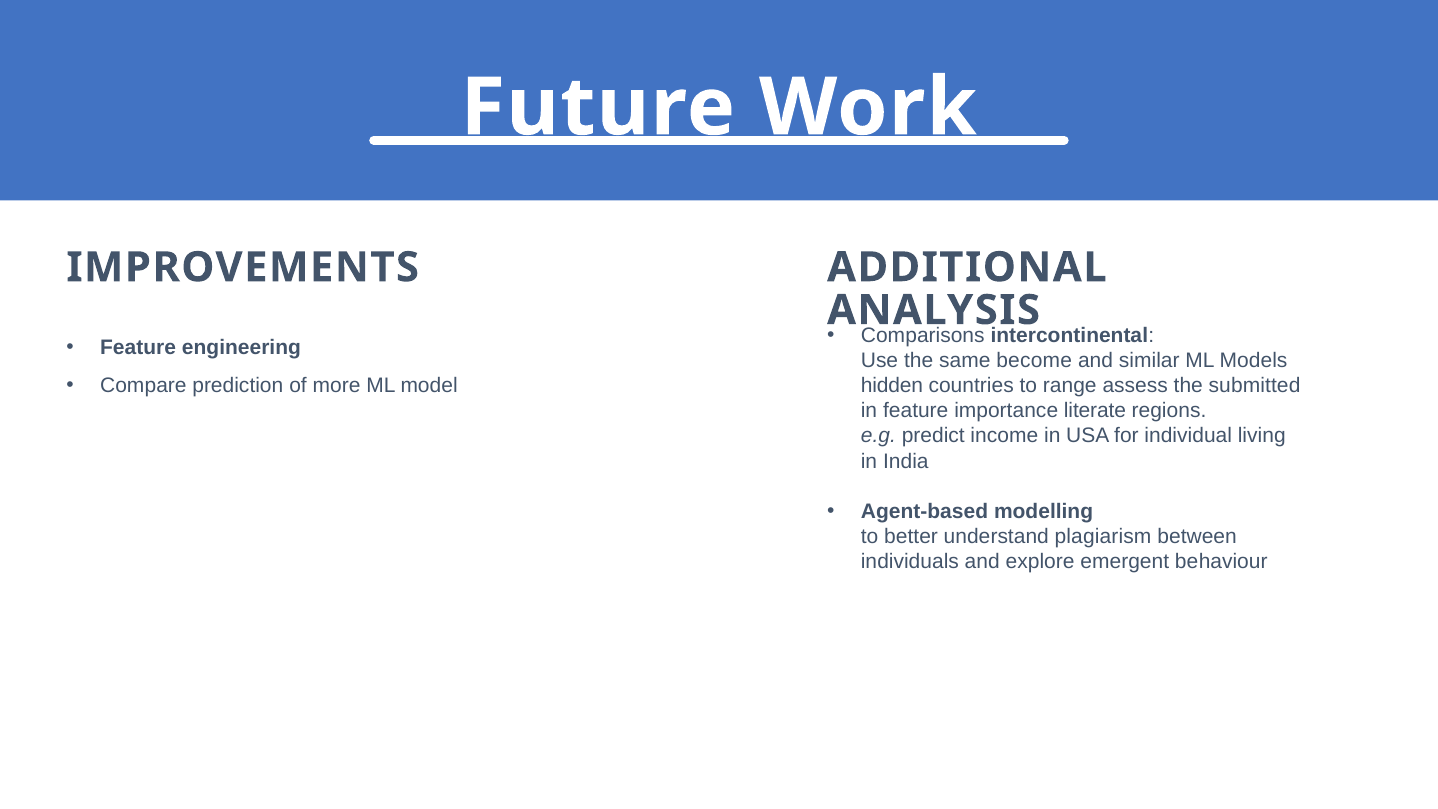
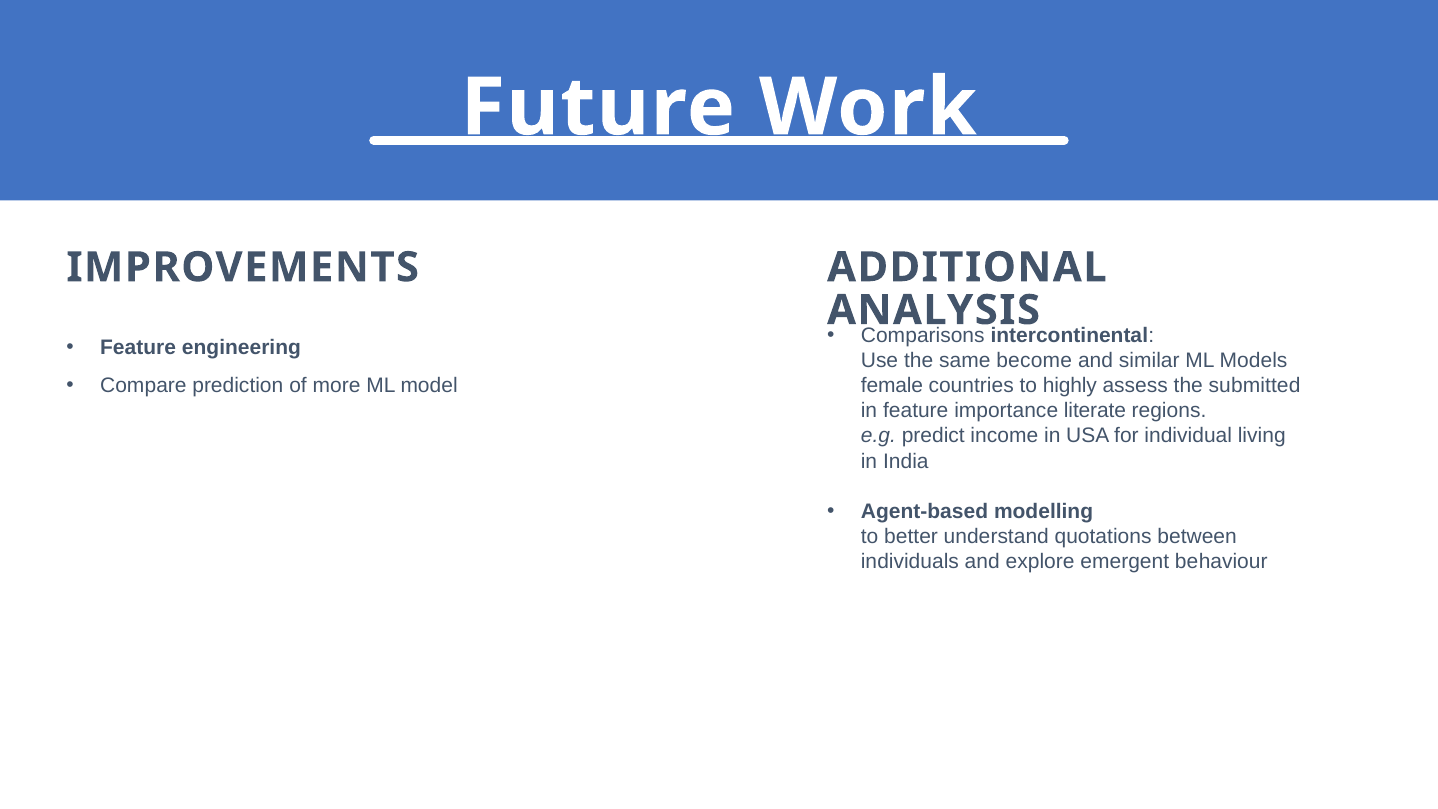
hidden: hidden -> female (892, 386)
range: range -> highly (1070, 386)
plagiarism: plagiarism -> quotations (1103, 537)
